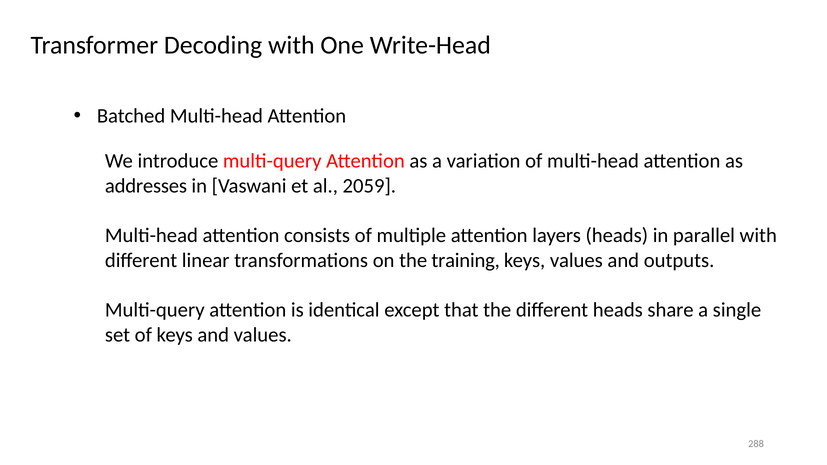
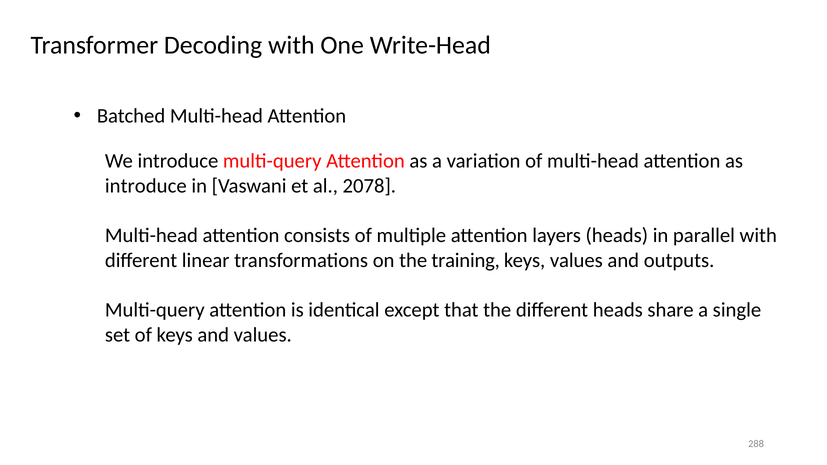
addresses: addresses -> introduce (146, 186)
2059: 2059 -> 2078 (369, 186)
